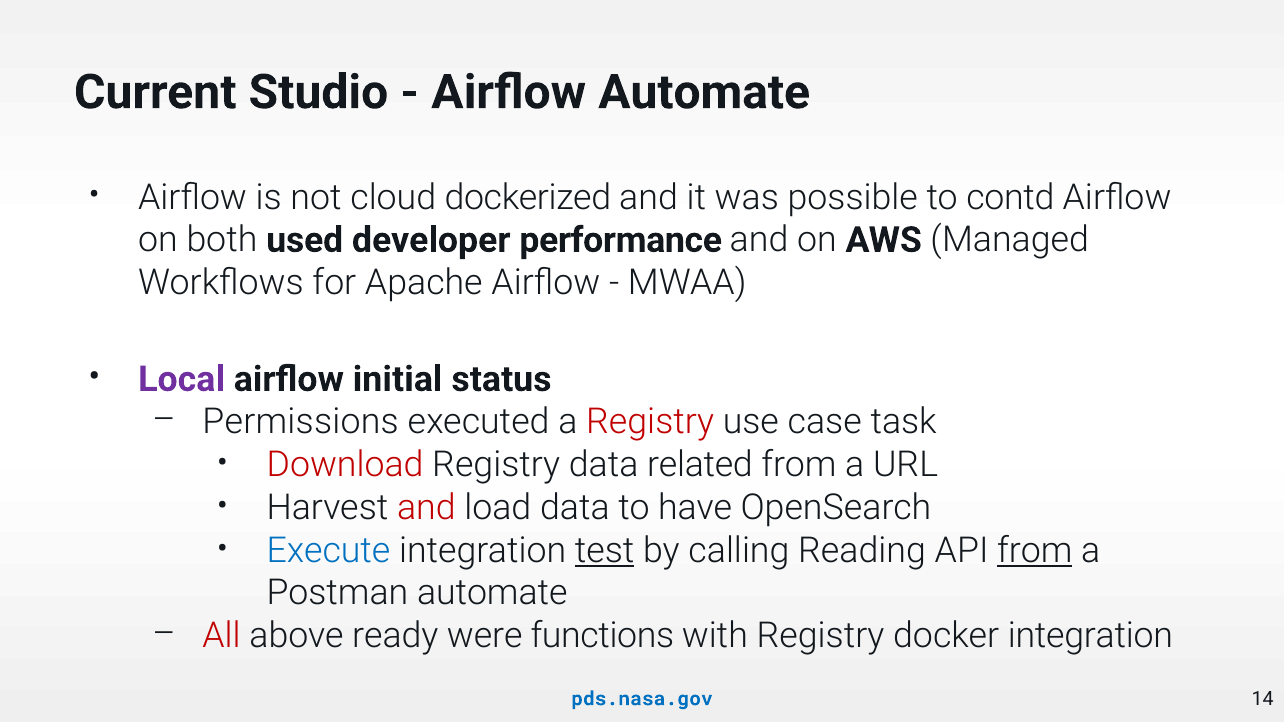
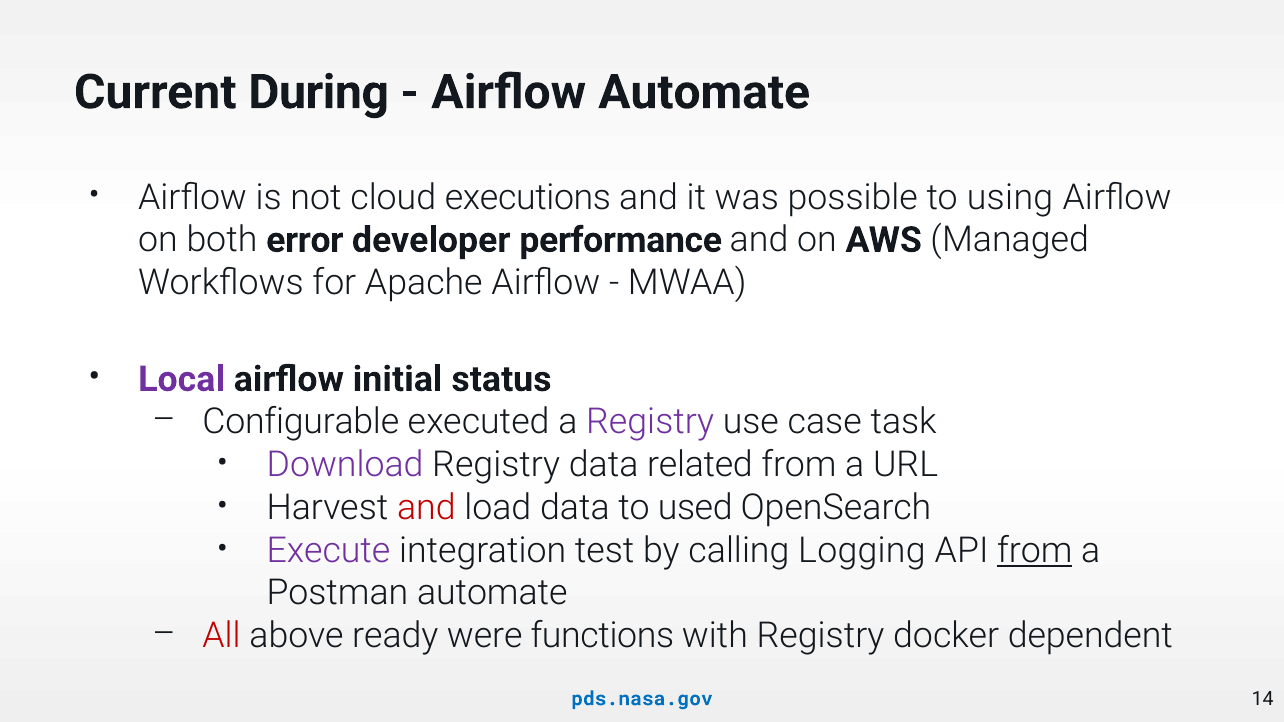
Studio: Studio -> During (319, 92)
dockerized: dockerized -> executions (528, 197)
contd: contd -> using (1010, 197)
used: used -> error (305, 240)
Permissions: Permissions -> Configurable (301, 422)
Registry colour: red -> purple (650, 422)
Download colour: red -> purple (345, 465)
have: have -> used (695, 508)
Execute colour: blue -> purple (328, 551)
test underline: present -> none (605, 551)
Reading: Reading -> Logging (862, 551)
docker integration: integration -> dependent (1090, 636)
